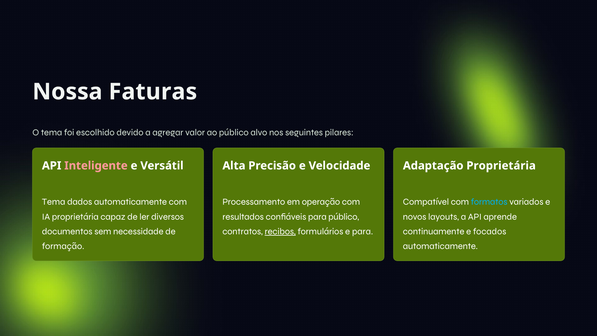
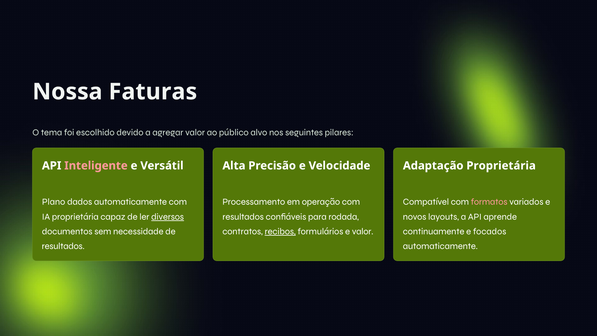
Tema: Tema -> Plano (54, 202)
formatos colour: light blue -> pink (489, 202)
diversos underline: none -> present (168, 217)
para público: público -> rodada (344, 217)
e para: para -> valor (363, 231)
formação: formação -> resultados (63, 246)
